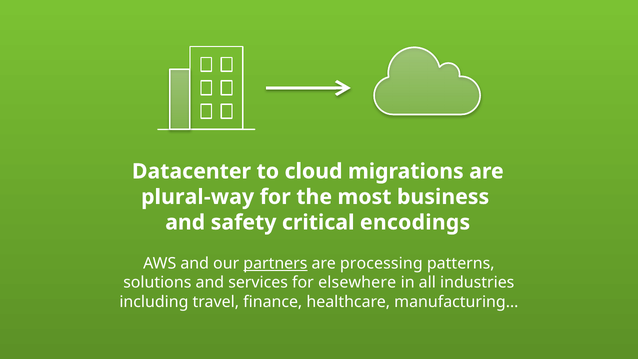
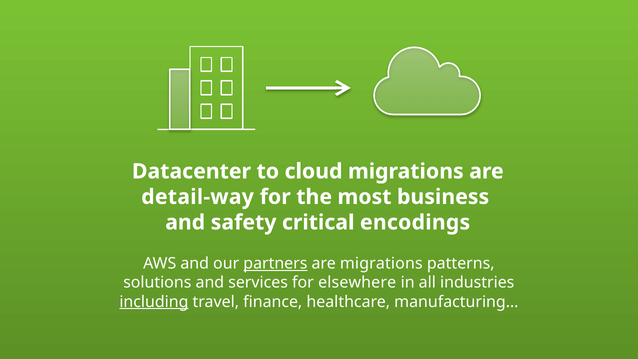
plural-way: plural-way -> detail-way (198, 197)
are processing: processing -> migrations (381, 263)
including underline: none -> present (154, 302)
